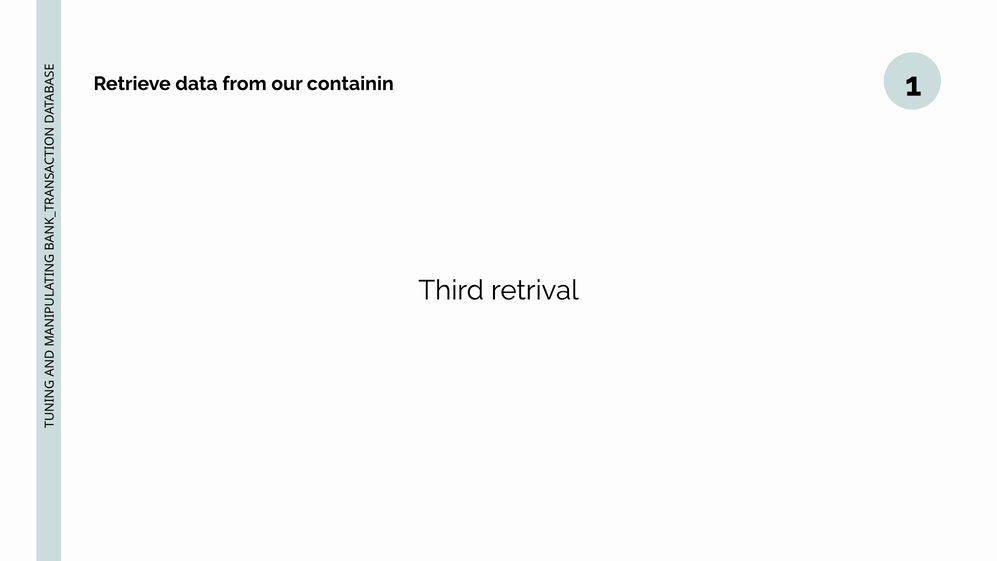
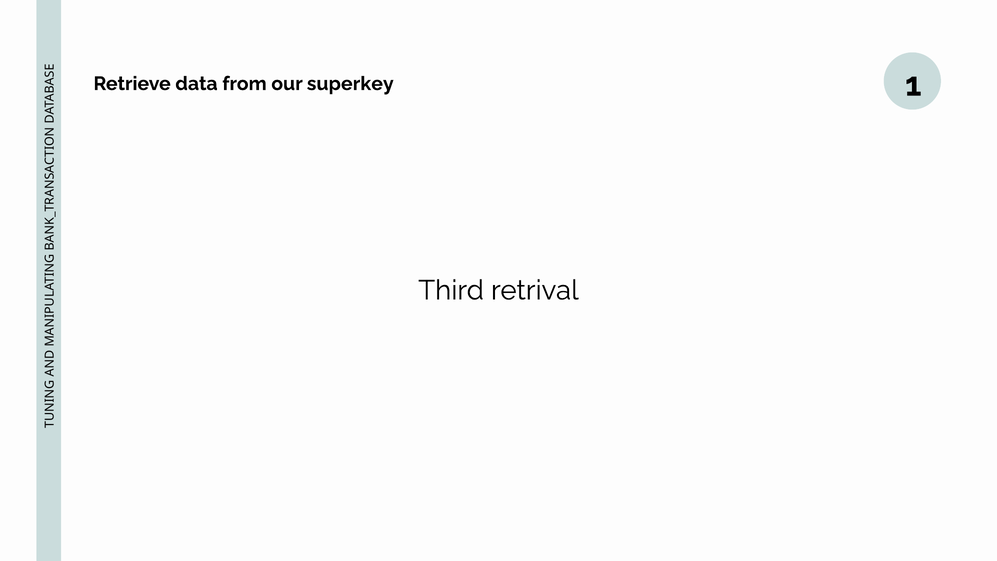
containin: containin -> superkey (350, 84)
